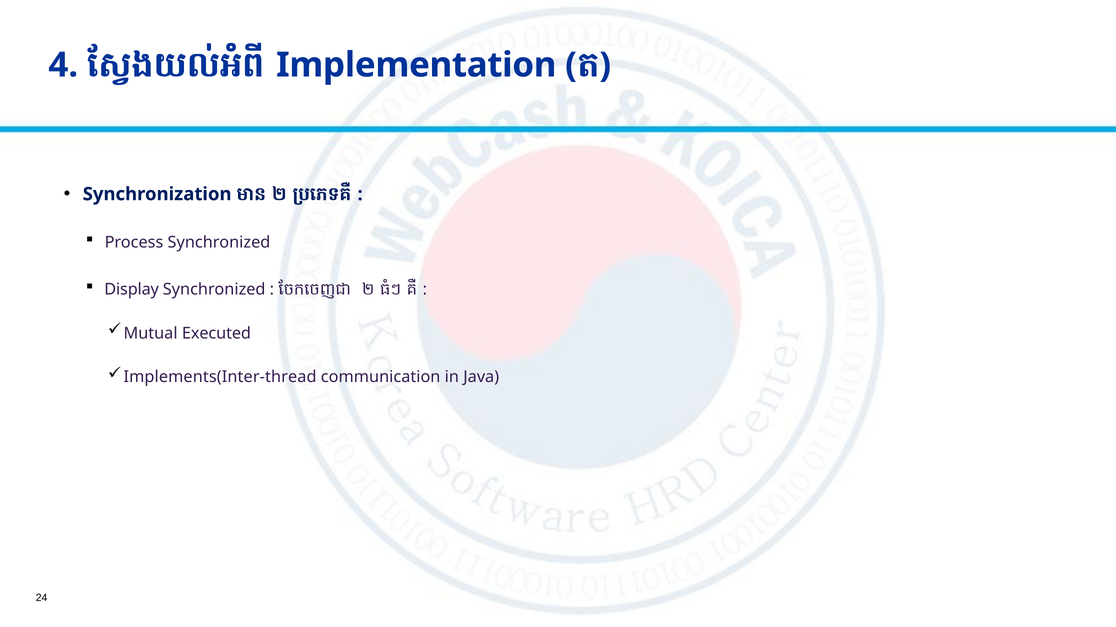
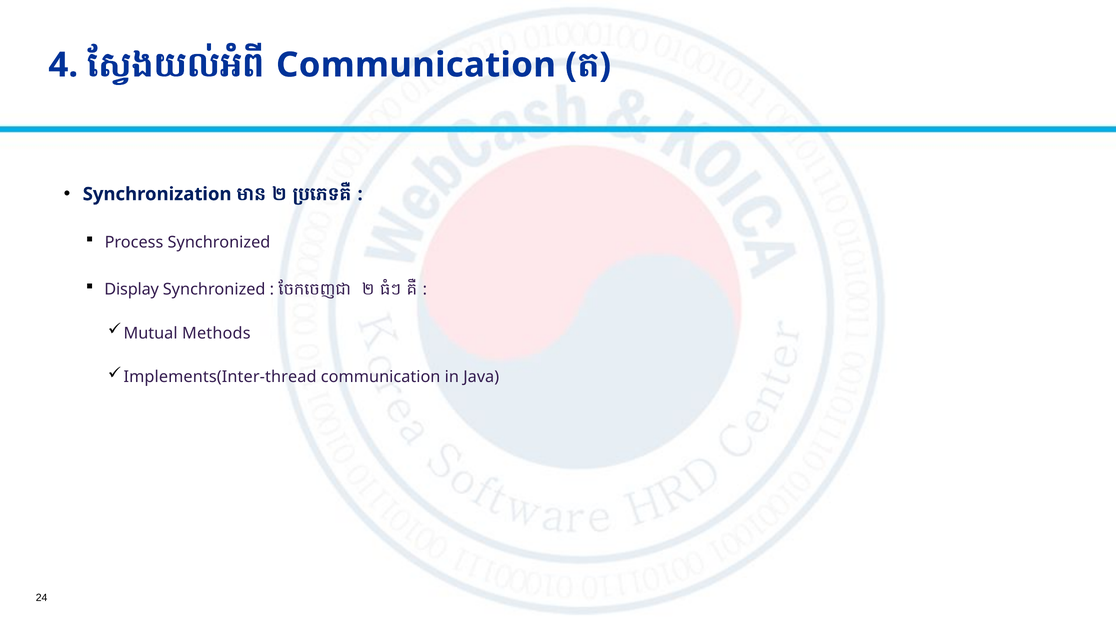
Implementation: Implementation -> Communication (416, 65)
Executed: Executed -> Methods (216, 334)
